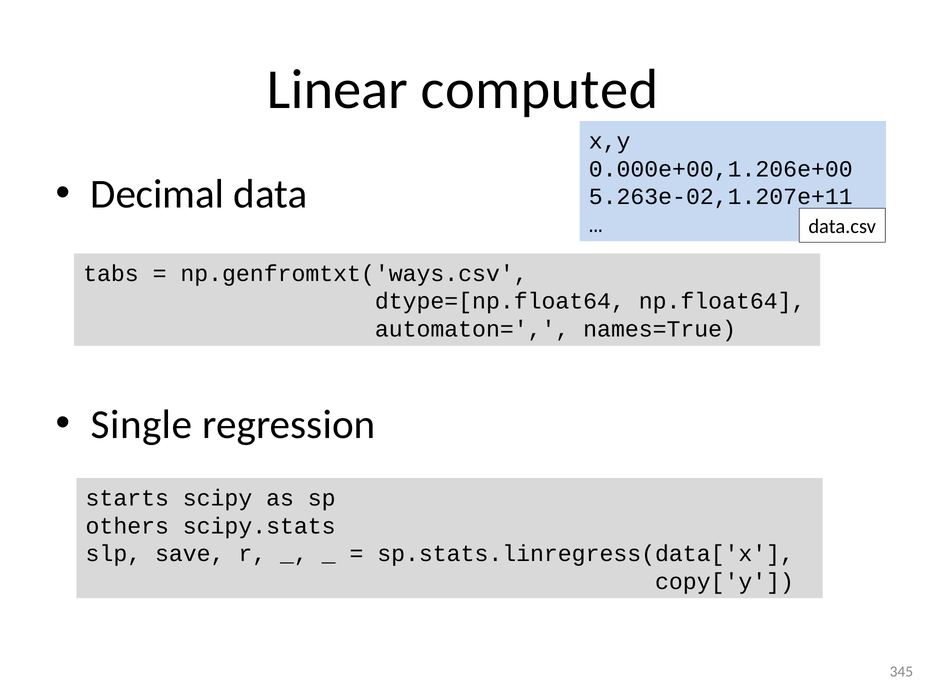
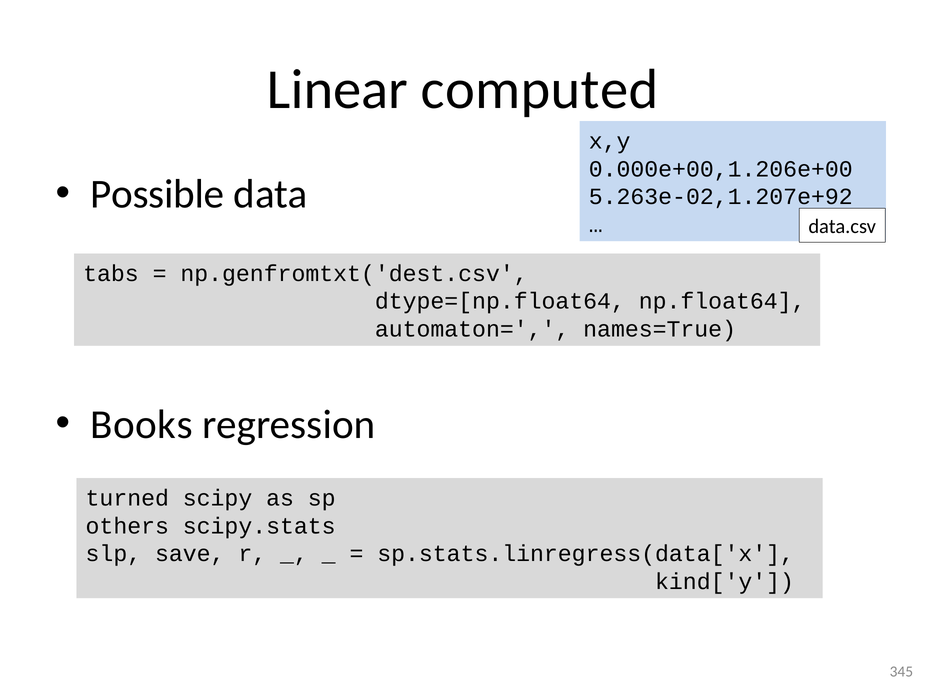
Decimal: Decimal -> Possible (157, 194)
5.263e-02,1.207e+11: 5.263e-02,1.207e+11 -> 5.263e-02,1.207e+92 (721, 197)
np.genfromtxt('ways.csv: np.genfromtxt('ways.csv -> np.genfromtxt('dest.csv (354, 274)
Single: Single -> Books (142, 425)
starts: starts -> turned (127, 499)
copy['y: copy['y -> kind['y (725, 582)
